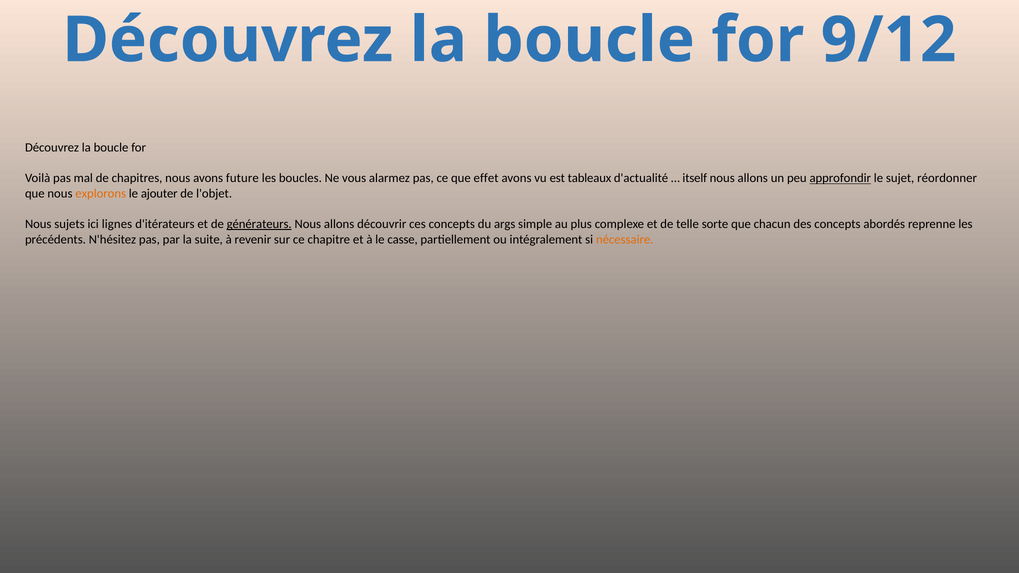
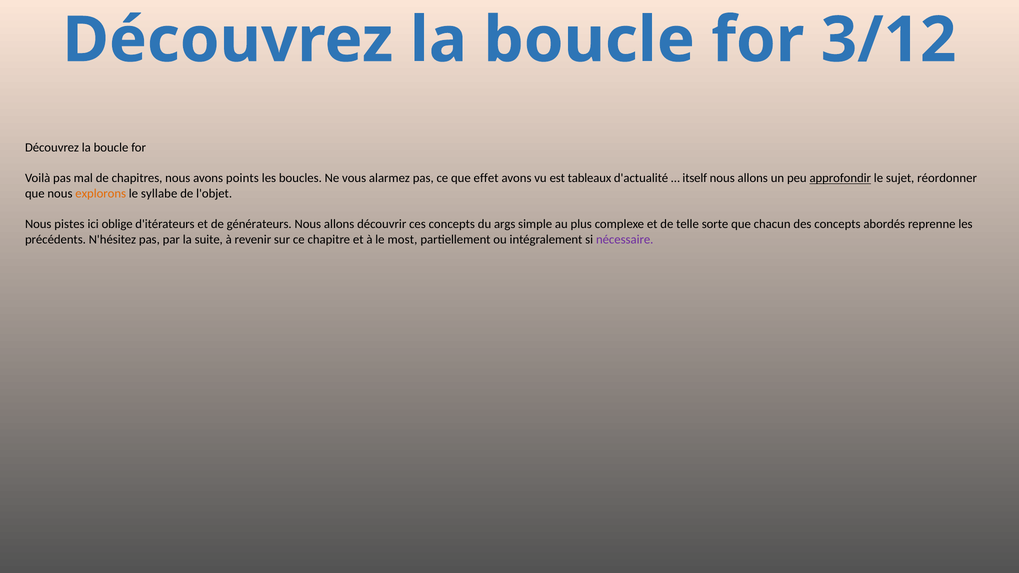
9/12: 9/12 -> 3/12 (889, 40)
future: future -> points (242, 178)
ajouter: ajouter -> syllabe (159, 194)
sujets: sujets -> pistes (69, 224)
lignes: lignes -> oblige (117, 224)
générateurs underline: present -> none (259, 224)
casse: casse -> most (402, 239)
nécessaire colour: orange -> purple (625, 239)
